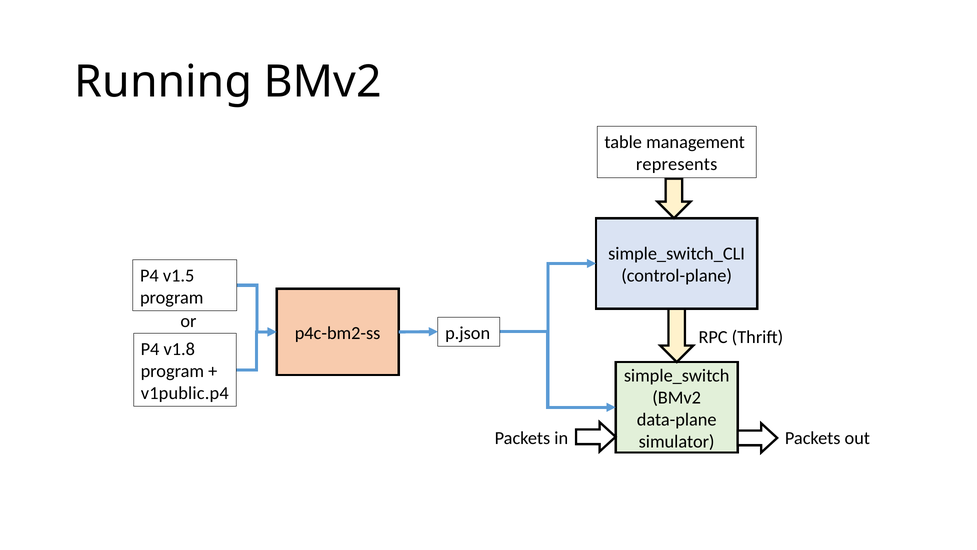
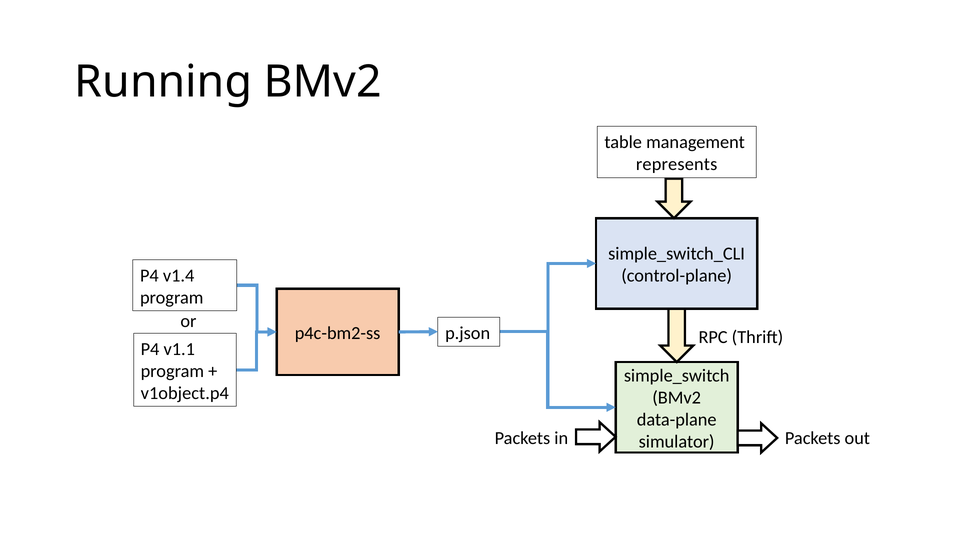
v1.5: v1.5 -> v1.4 (179, 275)
v1.8: v1.8 -> v1.1 (179, 349)
v1public.p4: v1public.p4 -> v1object.p4 (185, 393)
